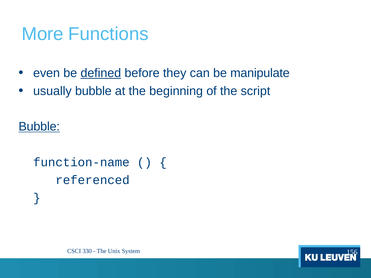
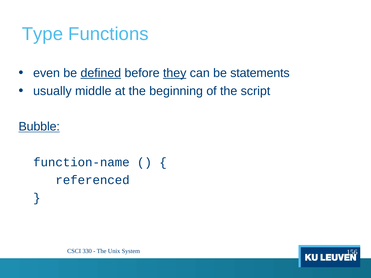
More: More -> Type (43, 34)
they underline: none -> present (175, 73)
manipulate: manipulate -> statements (260, 73)
usually bubble: bubble -> middle (93, 91)
